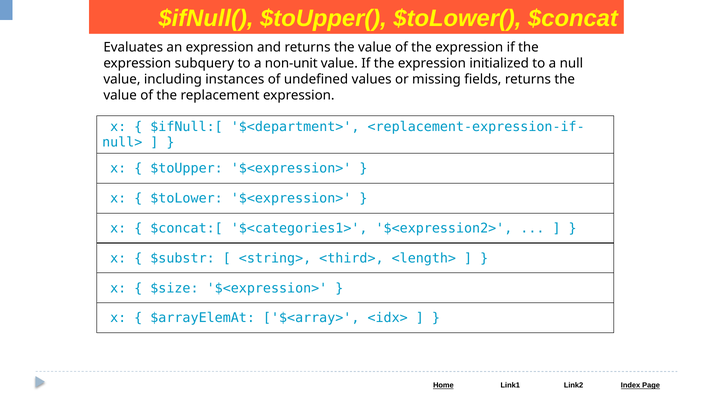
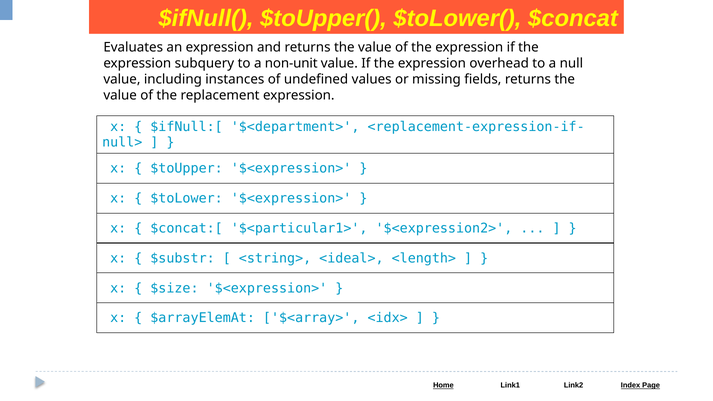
initialized: initialized -> overhead (499, 63)
$<categories1>: $<categories1> -> $<particular1> (299, 228)
<third>: <third> -> <ideal> (351, 258)
